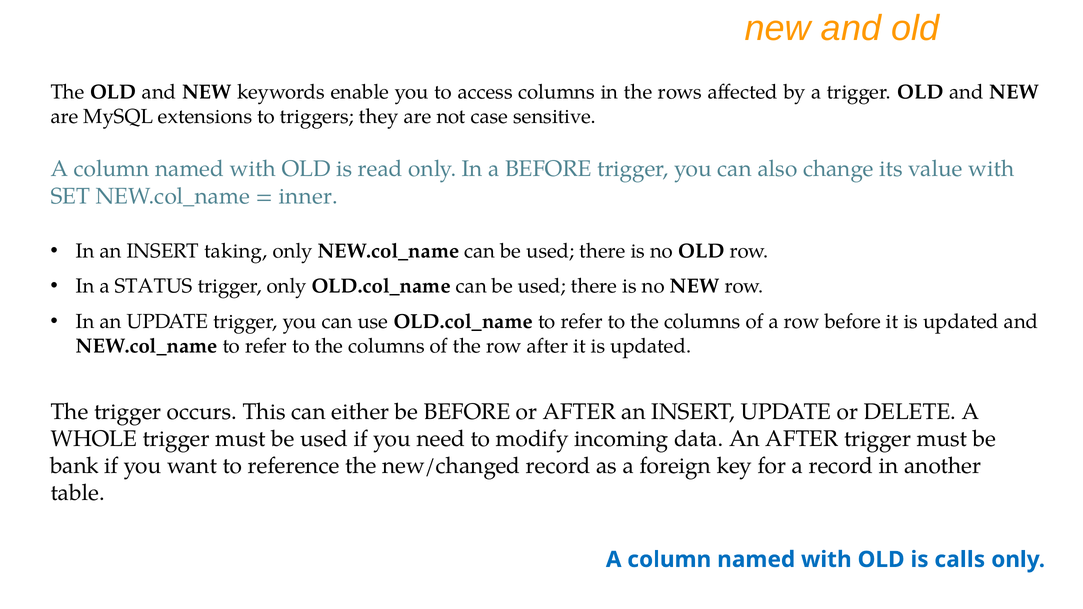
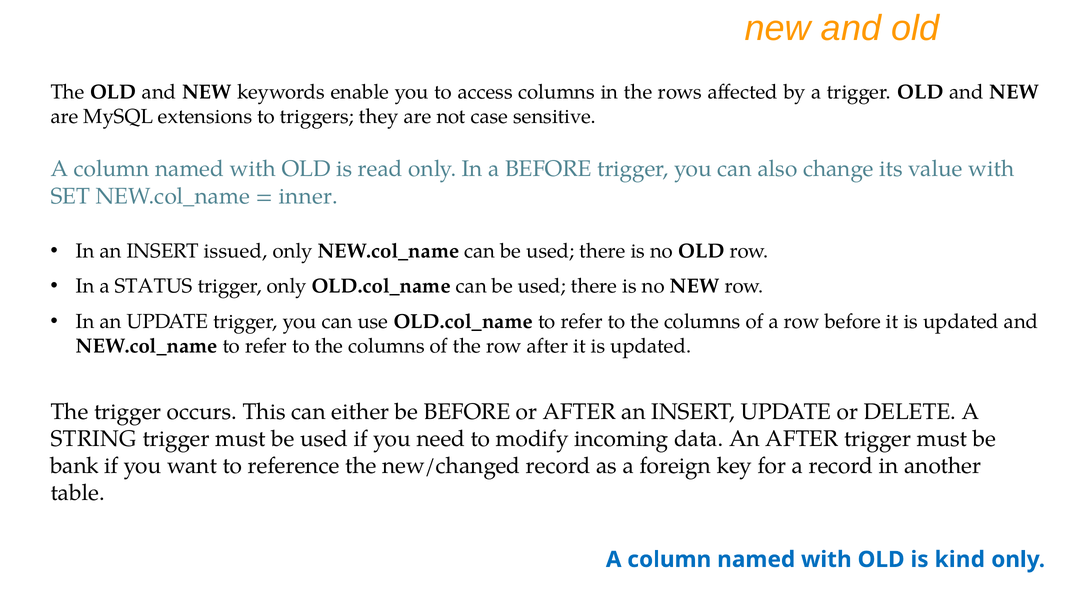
taking: taking -> issued (236, 251)
WHOLE: WHOLE -> STRING (94, 439)
calls: calls -> kind (960, 560)
